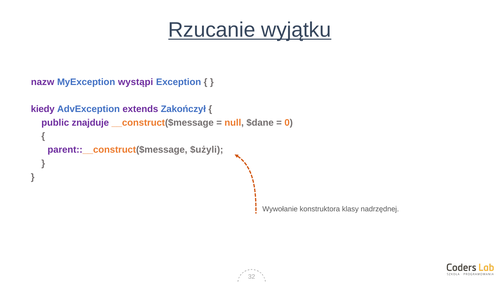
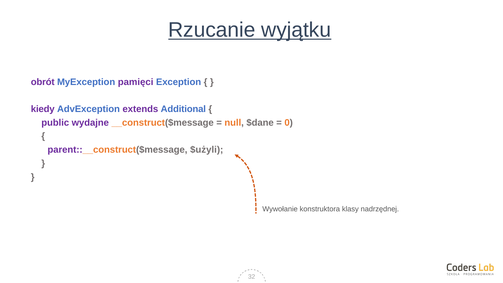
nazw: nazw -> obrót (43, 82)
wystąpi: wystąpi -> pamięci (136, 82)
Zakończył: Zakończył -> Additional (183, 109)
znajduje: znajduje -> wydajne (90, 123)
